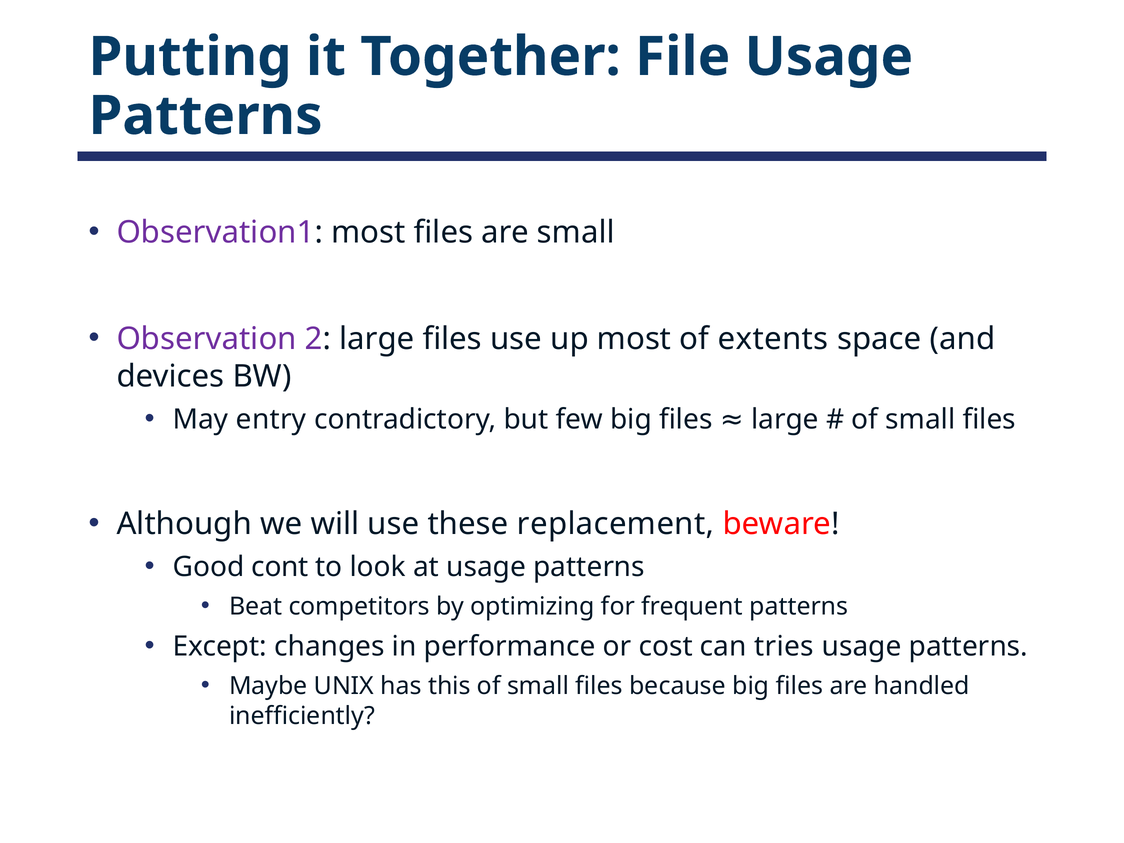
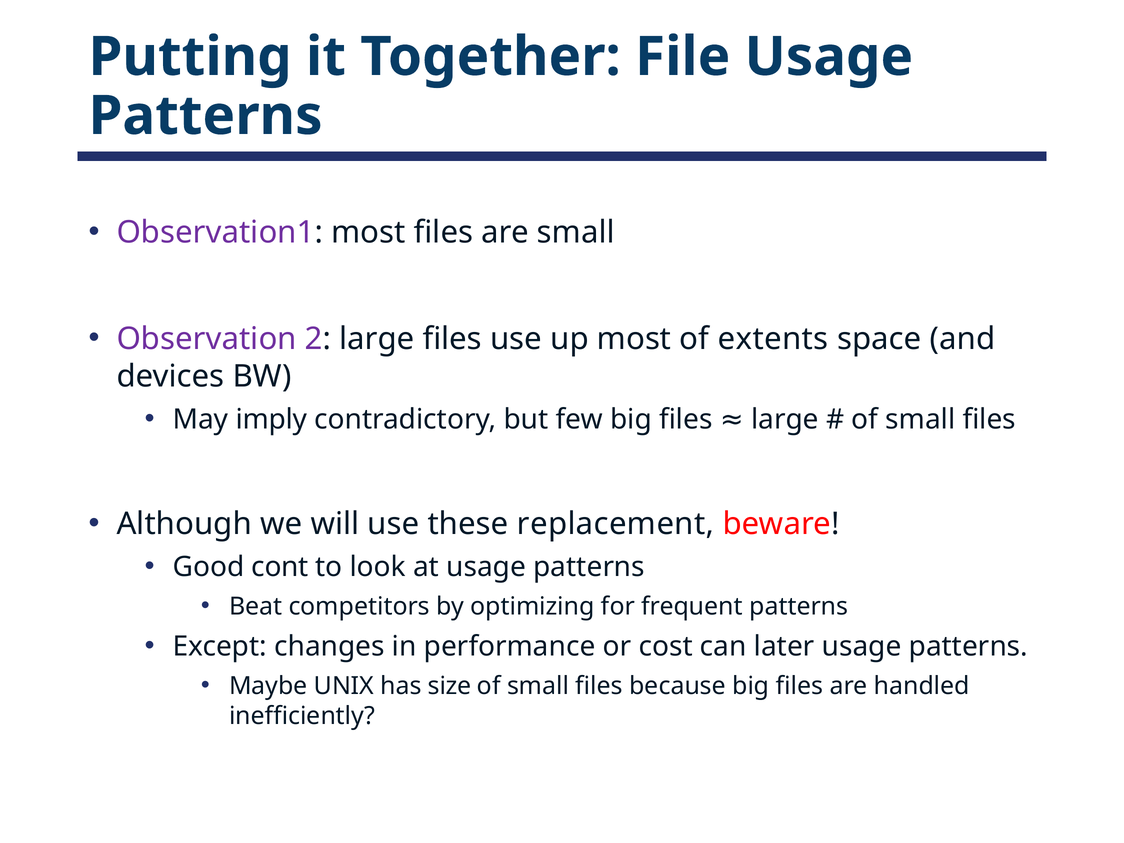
entry: entry -> imply (271, 419)
tries: tries -> later (784, 646)
this: this -> size (450, 686)
